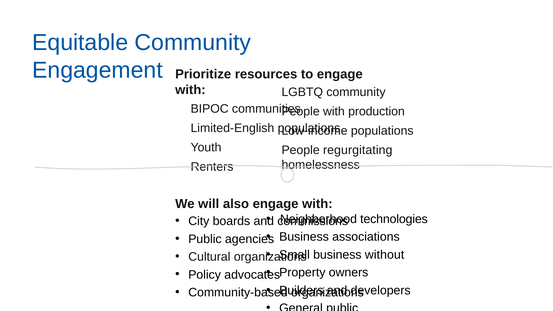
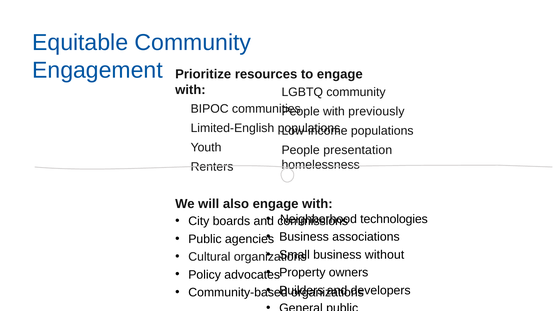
production: production -> previously (376, 112)
regurgitating: regurgitating -> presentation (358, 150)
